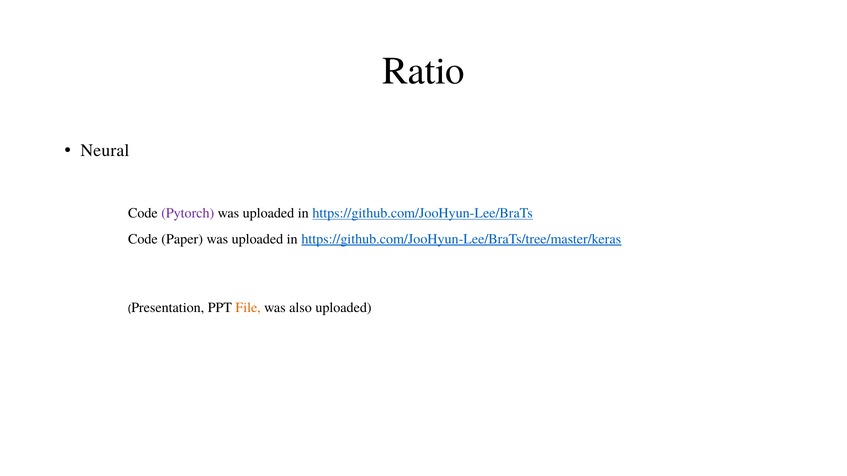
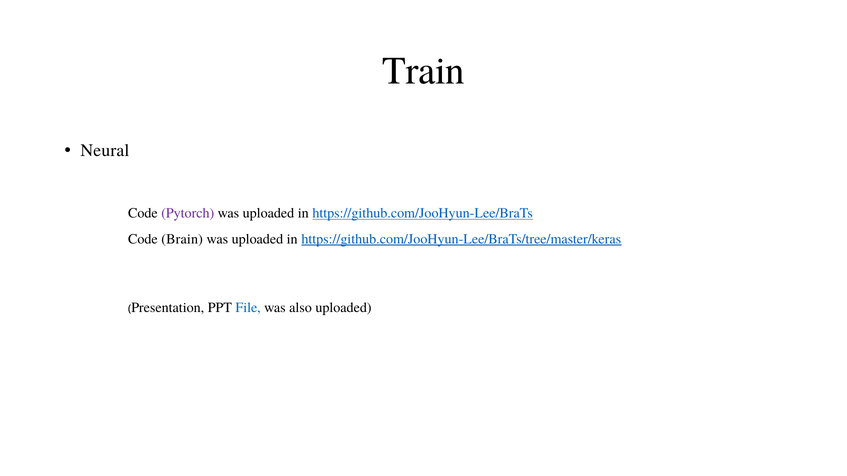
Ratio: Ratio -> Train (424, 71)
Paper: Paper -> Brain (182, 239)
File colour: orange -> blue (248, 308)
